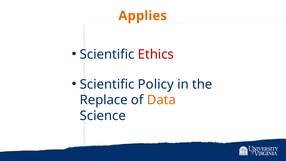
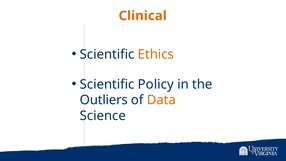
Applies: Applies -> Clinical (143, 16)
Ethics colour: red -> orange (156, 54)
Replace: Replace -> Outliers (104, 100)
